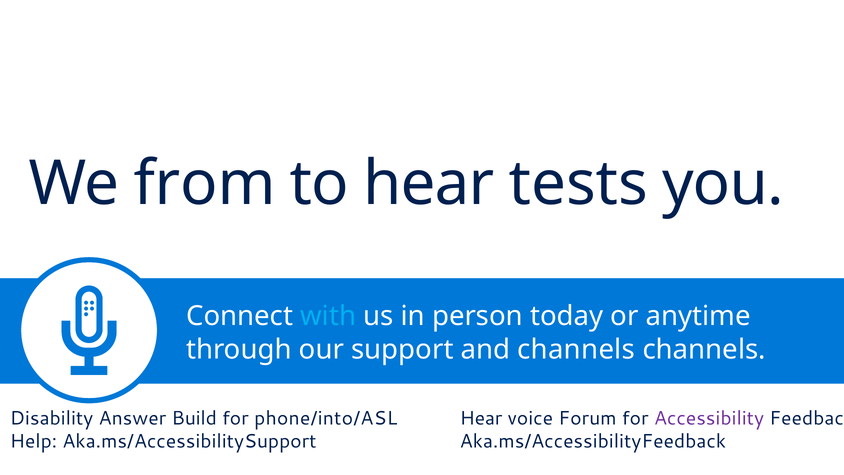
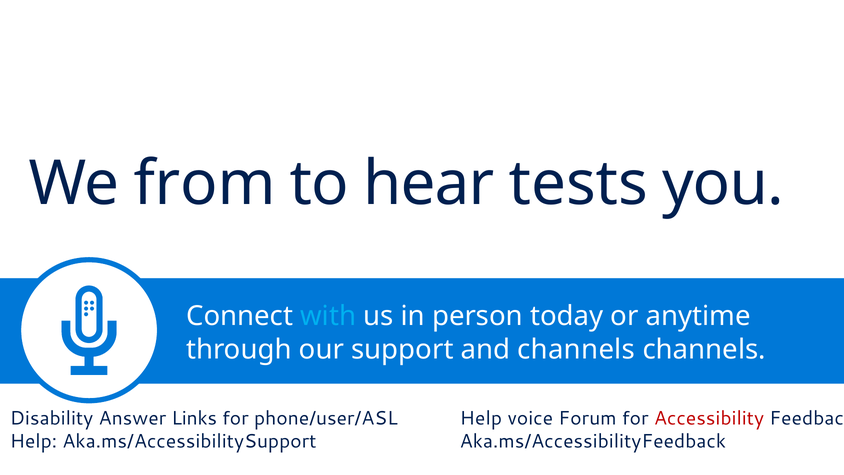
Build: Build -> Links (194, 418)
phone/into/ASL: phone/into/ASL -> phone/user/ASL (326, 418)
Hear: Hear -> Help (481, 418)
Accessibility colour: purple -> red (709, 418)
